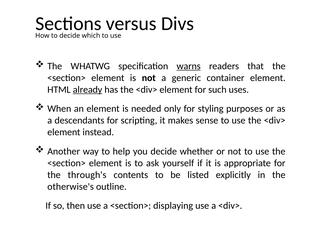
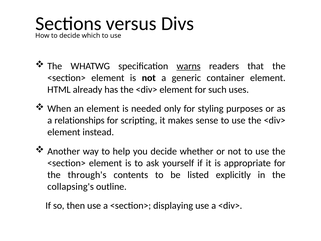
already underline: present -> none (88, 89)
descendants: descendants -> relationships (80, 120)
otherwise's: otherwise's -> collapsing's (71, 186)
